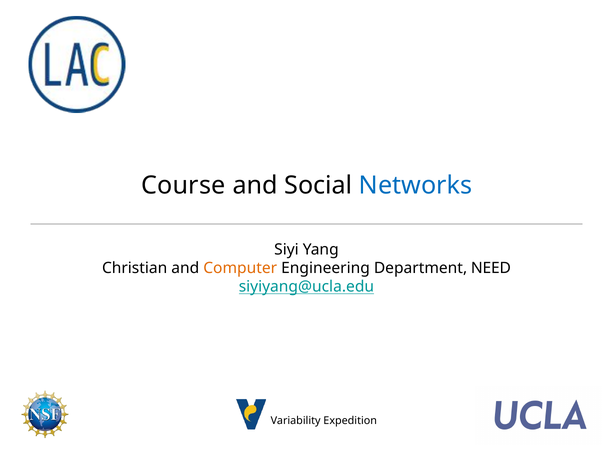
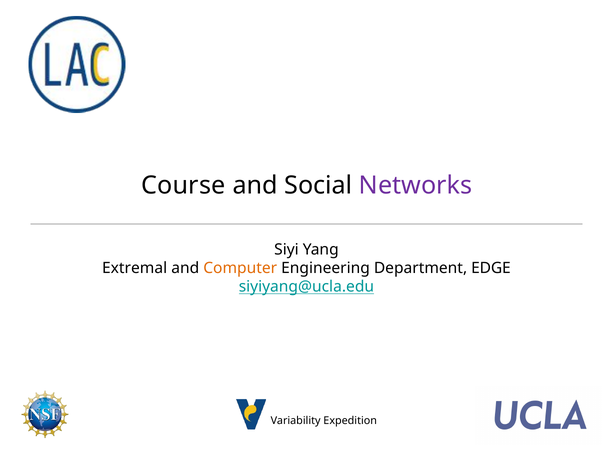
Networks colour: blue -> purple (416, 185)
Christian: Christian -> Extremal (135, 268)
NEED: NEED -> EDGE (491, 268)
